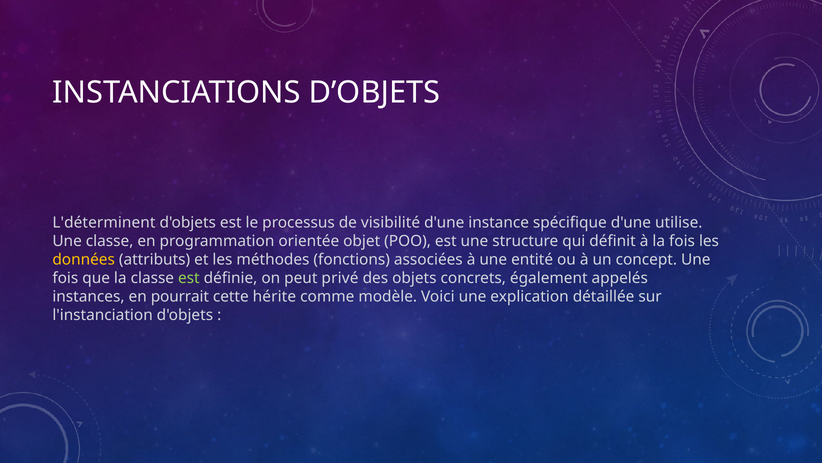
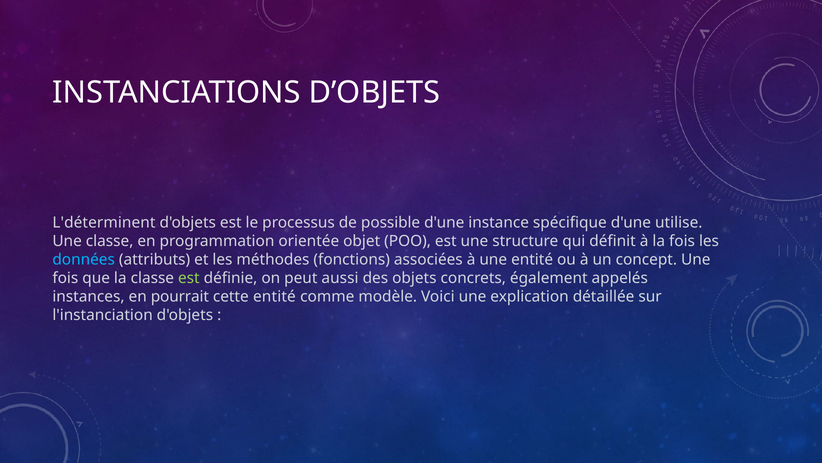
visibilité: visibilité -> possible (391, 222)
données colour: yellow -> light blue (84, 259)
privé: privé -> aussi (340, 278)
cette hérite: hérite -> entité (274, 296)
